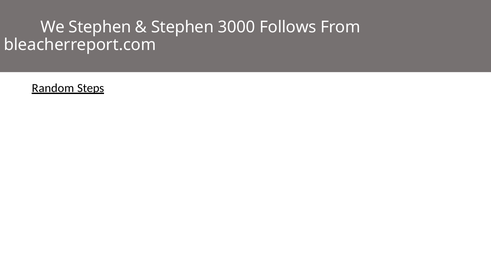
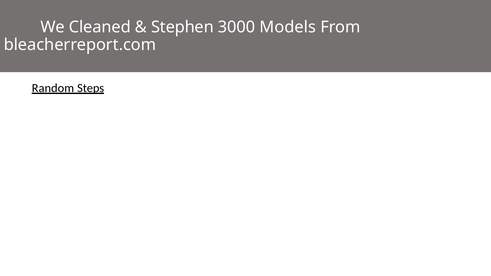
We Stephen: Stephen -> Cleaned (100, 27)
Follows: Follows -> Models (288, 27)
